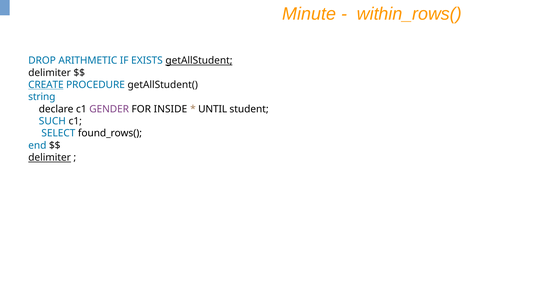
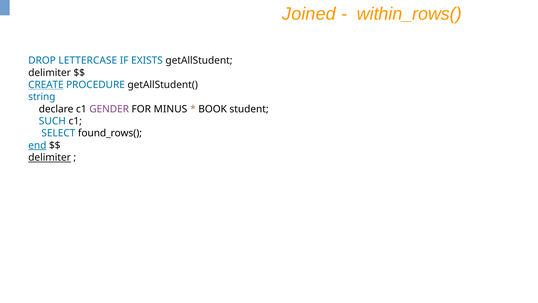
Minute: Minute -> Joined (309, 14)
ARITHMETIC: ARITHMETIC -> LETTERCASE (88, 61)
getAllStudent underline: present -> none (199, 61)
INSIDE: INSIDE -> MINUS (170, 109)
UNTIL: UNTIL -> BOOK (213, 109)
end underline: none -> present (37, 145)
